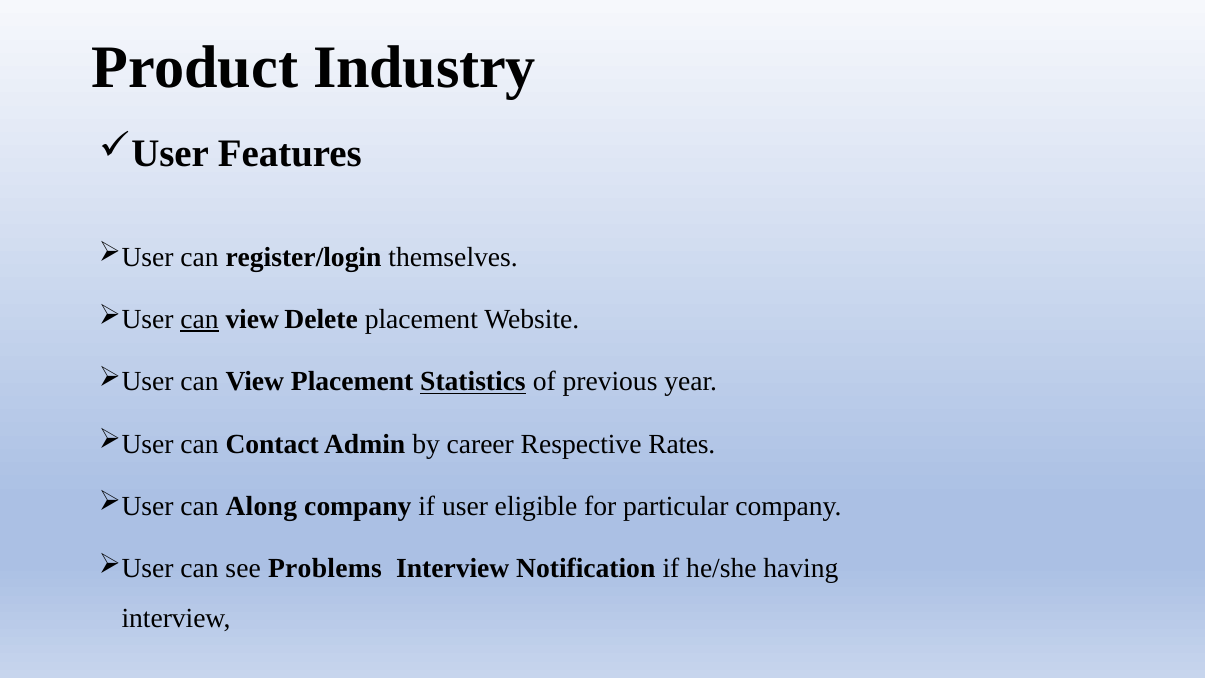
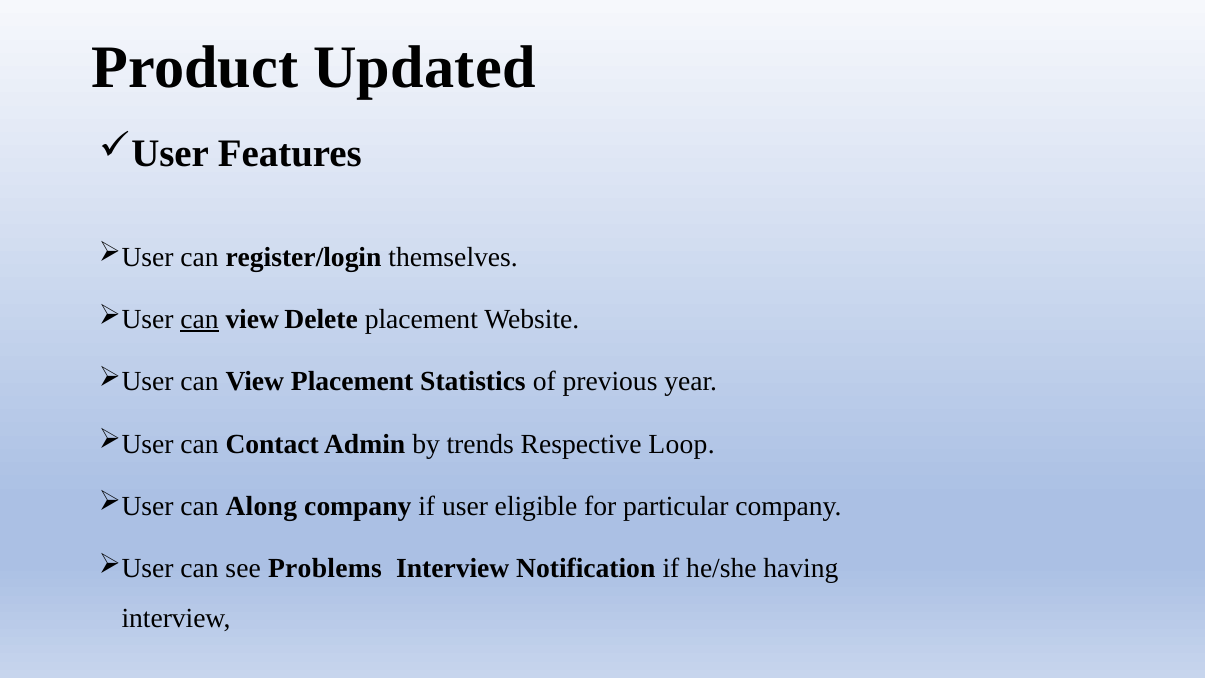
Industry: Industry -> Updated (424, 68)
Statistics underline: present -> none (473, 382)
career: career -> trends (480, 444)
Rates: Rates -> Loop (682, 444)
